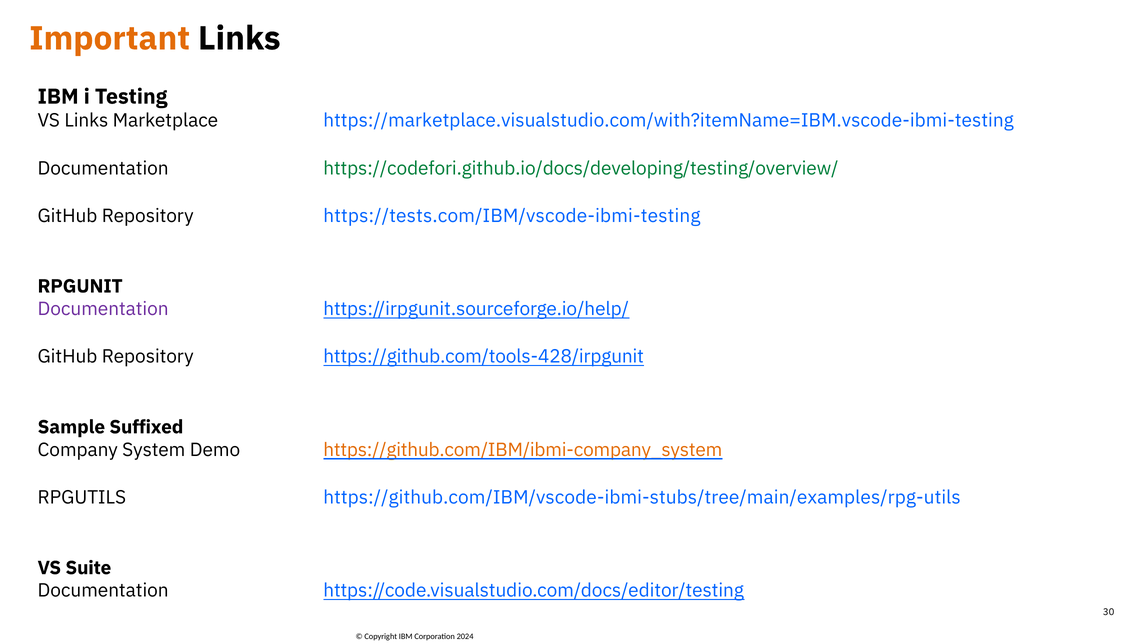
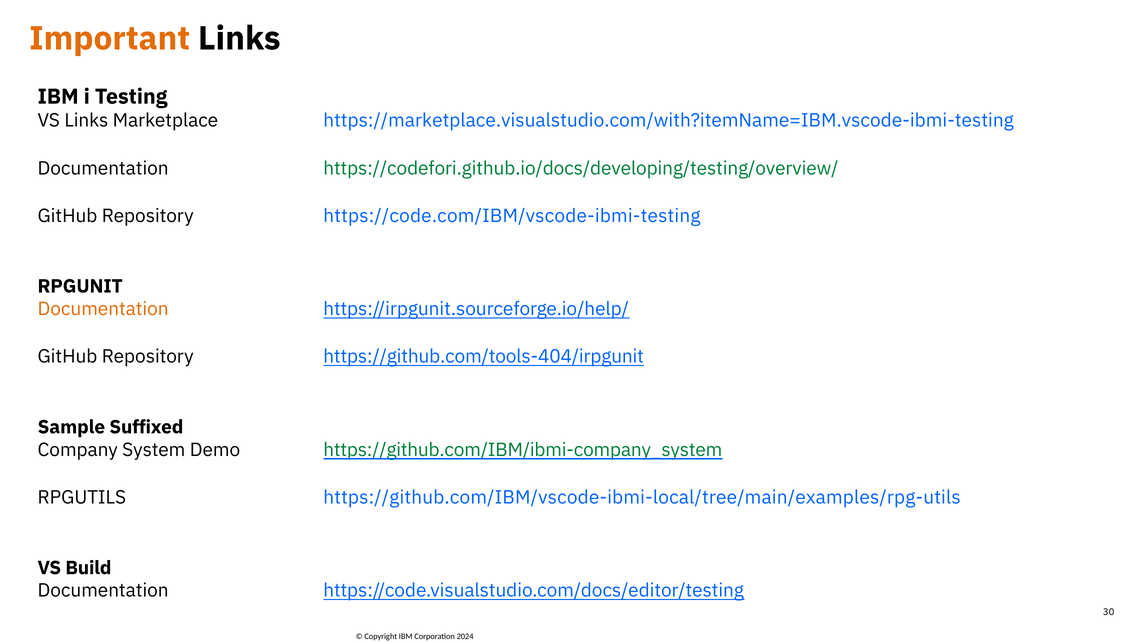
https://tests.com/IBM/vscode-ibmi-testing: https://tests.com/IBM/vscode-ibmi-testing -> https://code.com/IBM/vscode-ibmi-testing (512, 216)
Documentation colour: purple -> orange (103, 309)
https://github.com/tools-428/irpgunit: https://github.com/tools-428/irpgunit -> https://github.com/tools-404/irpgunit (484, 357)
https://github.com/IBM/ibmi-company_system colour: orange -> green (523, 450)
https://github.com/IBM/vscode-ibmi-stubs/tree/main/examples/rpg-utils: https://github.com/IBM/vscode-ibmi-stubs/tree/main/examples/rpg-utils -> https://github.com/IBM/vscode-ibmi-local/tree/main/examples/rpg-utils (642, 497)
Suite: Suite -> Build (88, 568)
